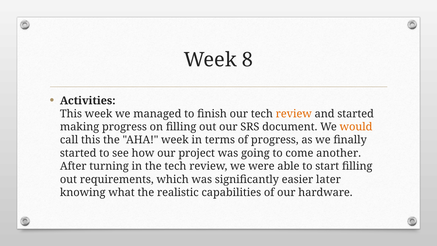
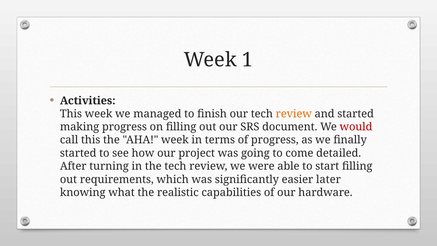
8: 8 -> 1 (248, 60)
would colour: orange -> red (356, 127)
another: another -> detailed (339, 153)
